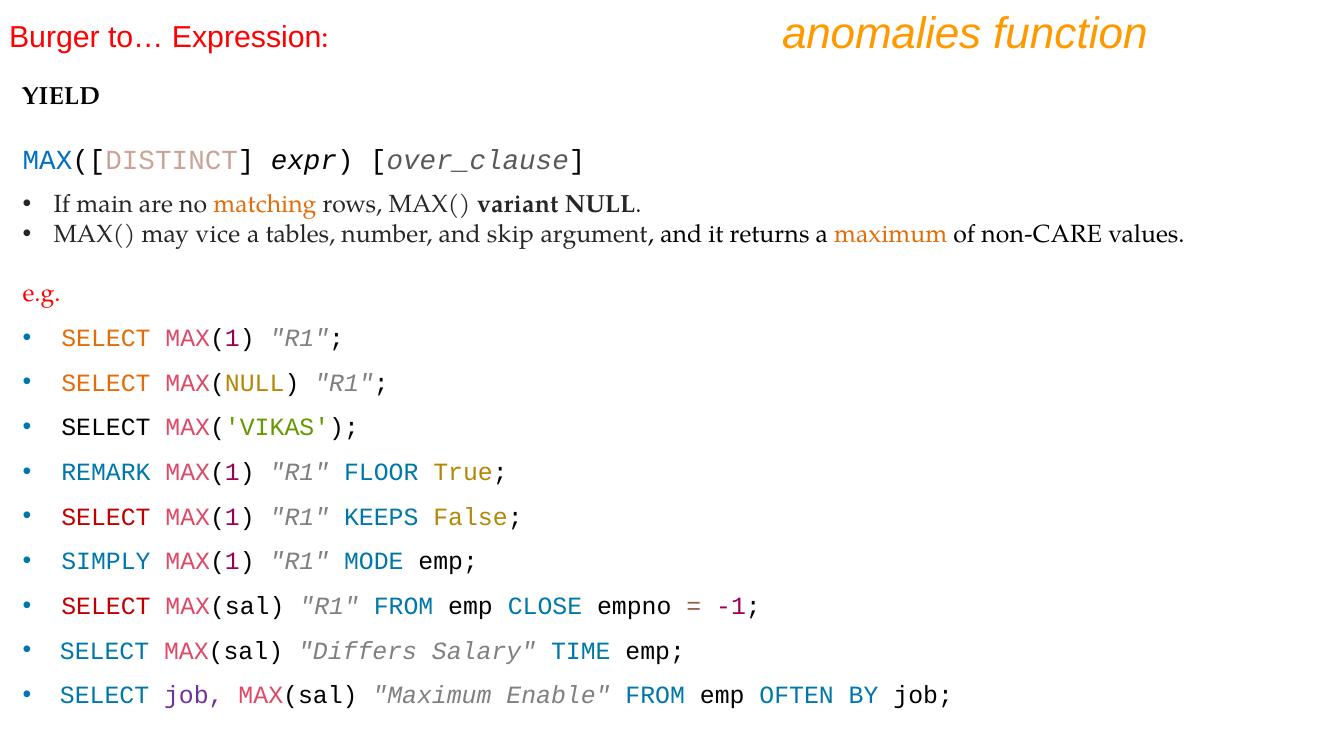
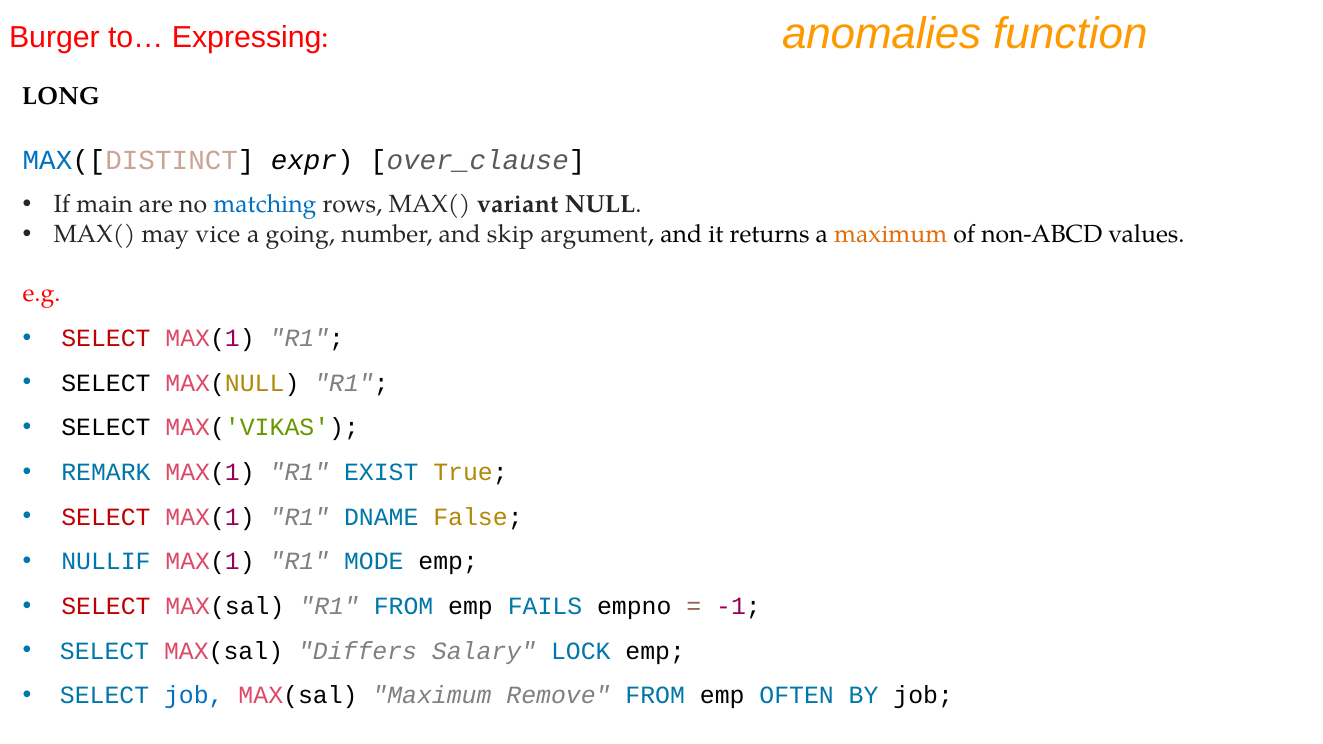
Expression: Expression -> Expressing (247, 38)
YIELD: YIELD -> LONG (61, 97)
matching colour: orange -> blue (265, 204)
tables: tables -> going (300, 234)
non-CARE: non-CARE -> non-ABCD (1042, 234)
SELECT colour: orange -> red (106, 338)
SELECT colour: orange -> black (106, 383)
FLOOR: FLOOR -> EXIST (381, 472)
KEEPS: KEEPS -> DNAME (381, 517)
SIMPLY: SIMPLY -> NULLIF (106, 562)
CLOSE: CLOSE -> FAILS (545, 606)
TIME: TIME -> LOCK (581, 651)
job colour: purple -> blue (194, 696)
Enable: Enable -> Remove (558, 696)
